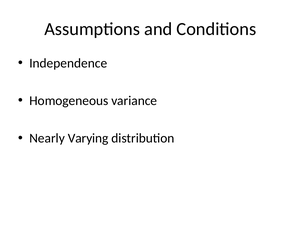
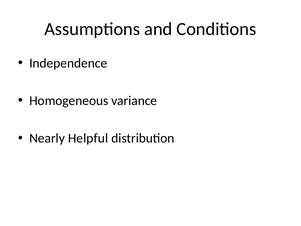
Varying: Varying -> Helpful (88, 138)
